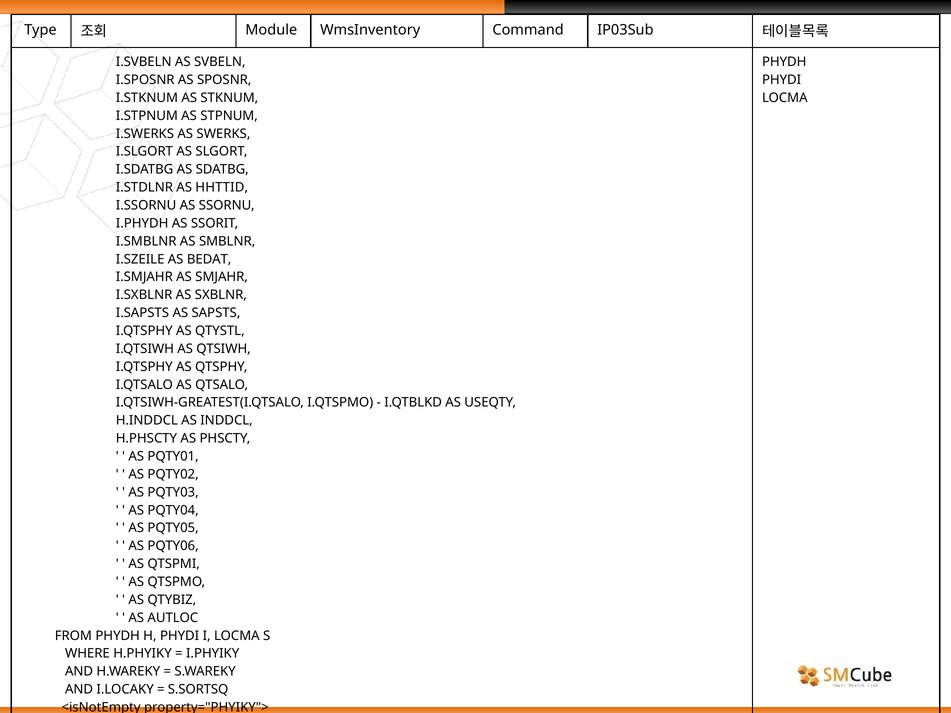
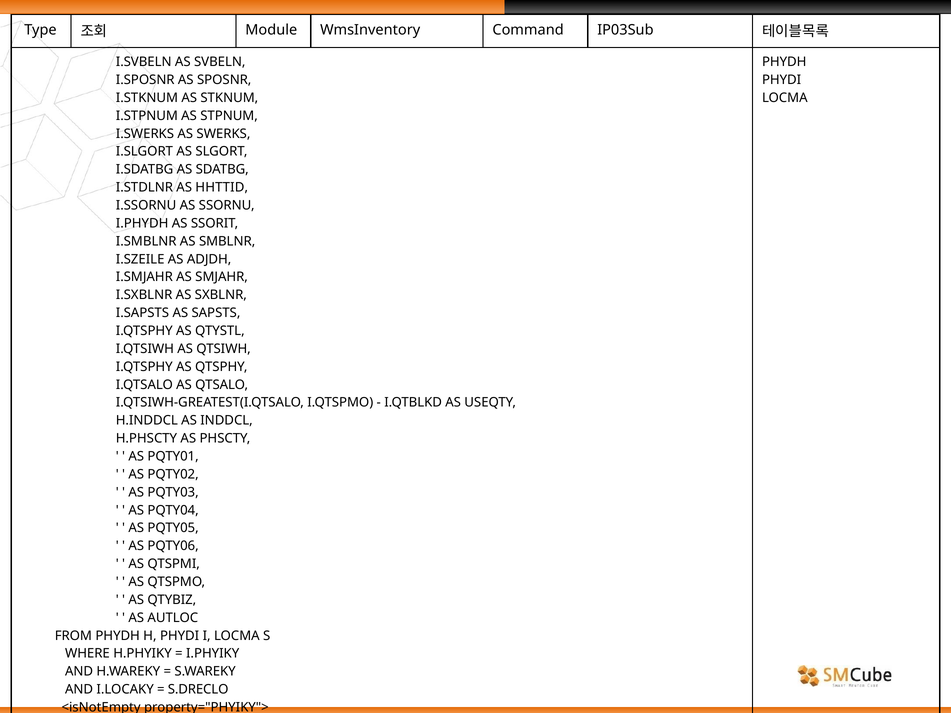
BEDAT: BEDAT -> ADJDH (209, 259)
S.SORTSQ: S.SORTSQ -> S.DRECLO (198, 690)
